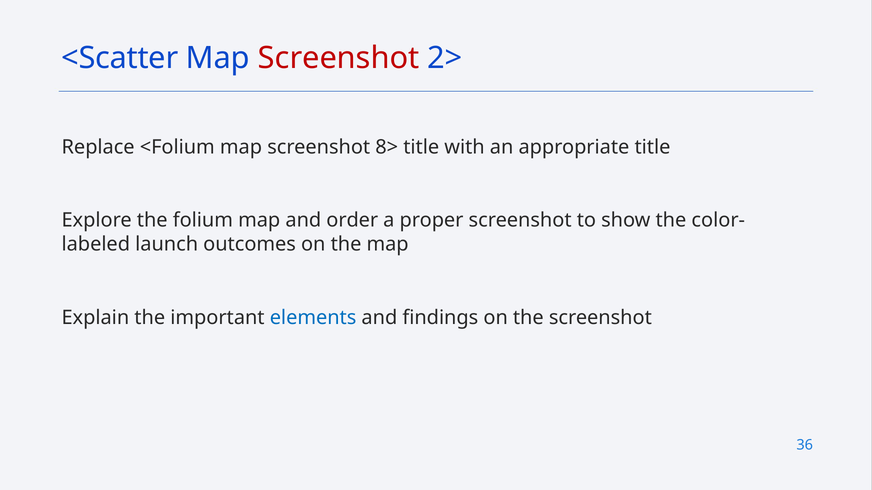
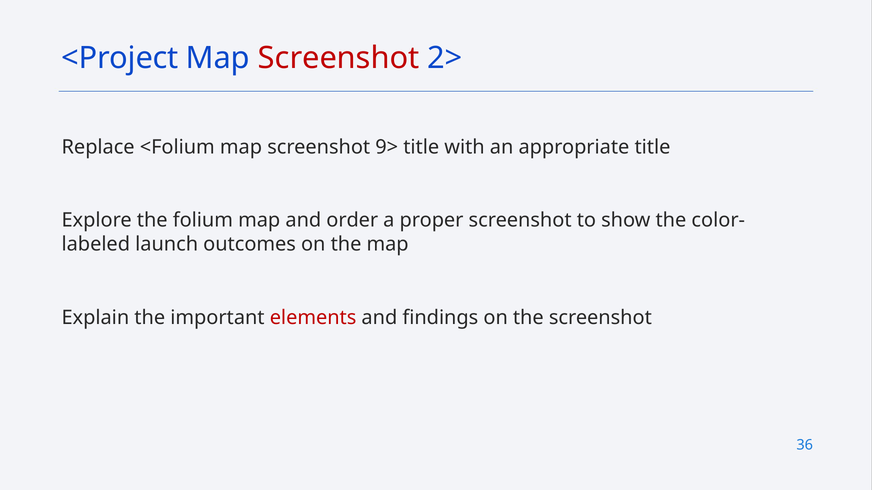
<Scatter: <Scatter -> <Project (120, 58)
8>: 8> -> 9> (387, 147)
elements colour: blue -> red (313, 318)
